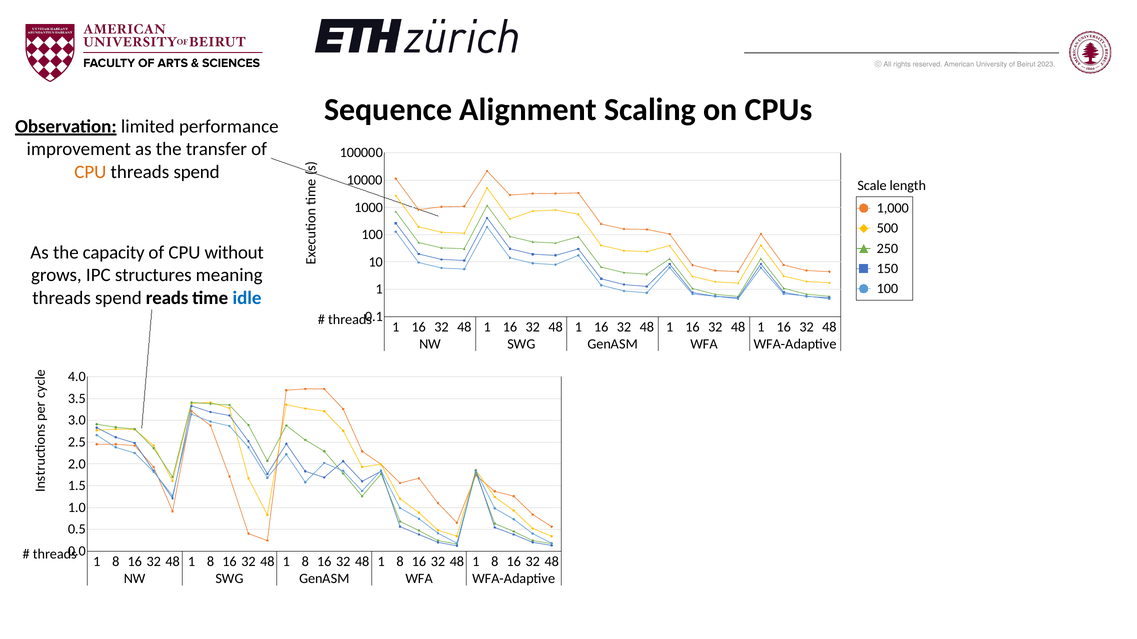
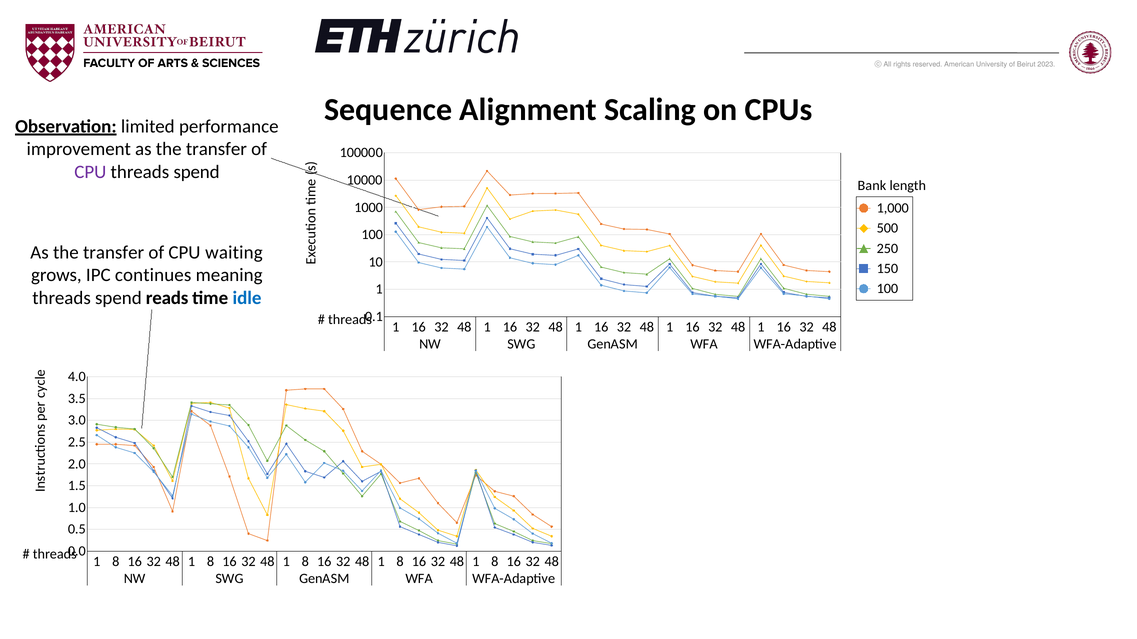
CPU colour: orange -> purple (90, 172)
Scale: Scale -> Bank (872, 186)
capacity: capacity -> transfer (114, 253)
without: without -> waiting (234, 253)
structures: structures -> continues (153, 275)
